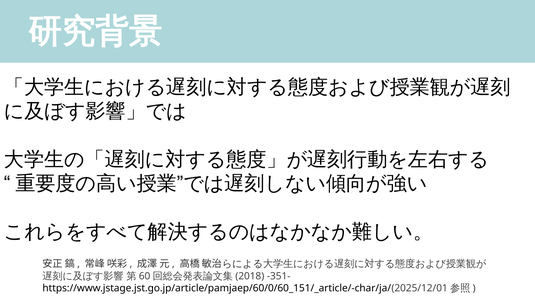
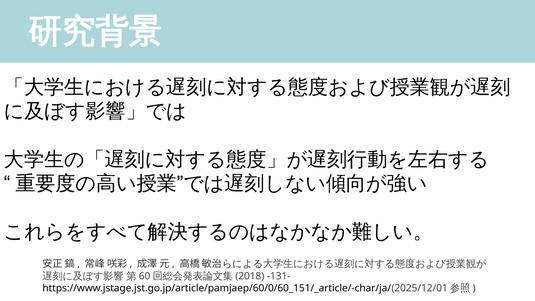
-351-: -351- -> -131- (279, 276)
